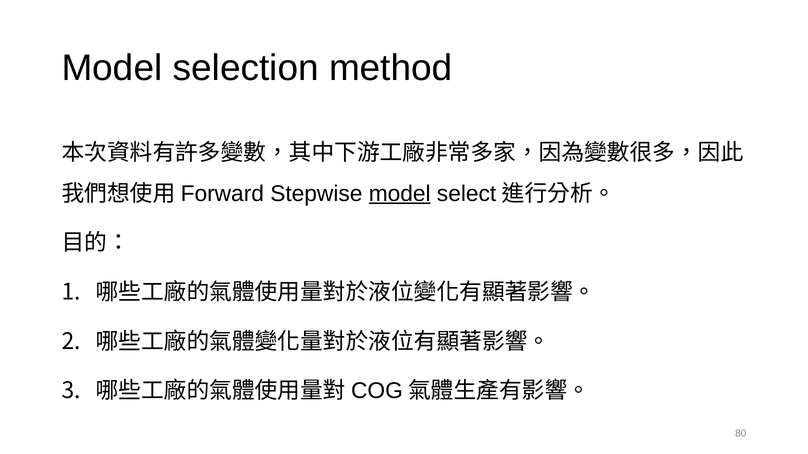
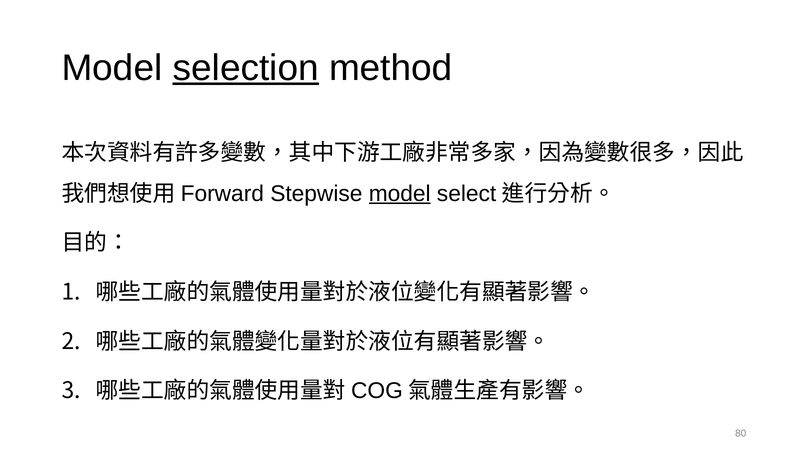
selection underline: none -> present (246, 68)
